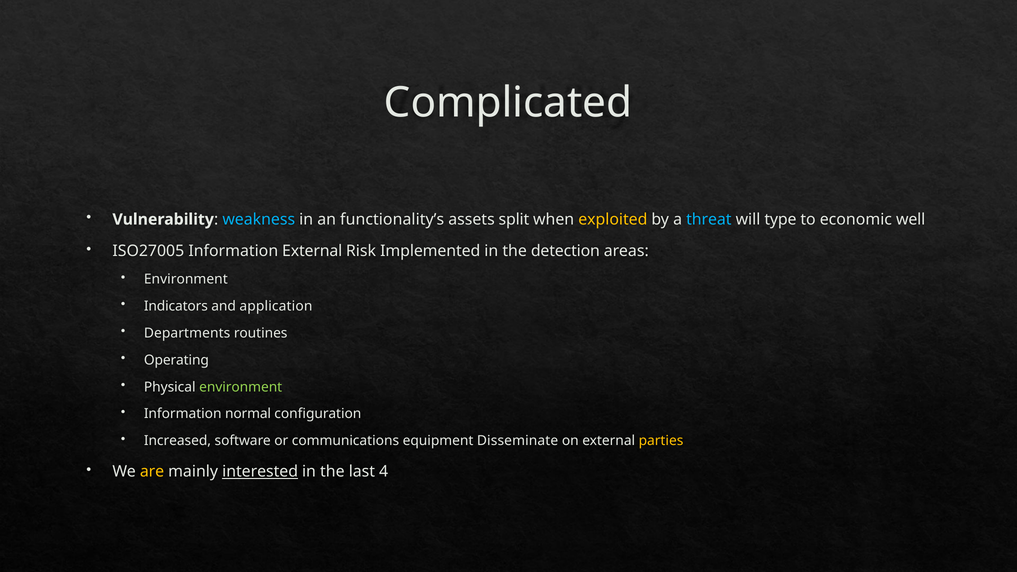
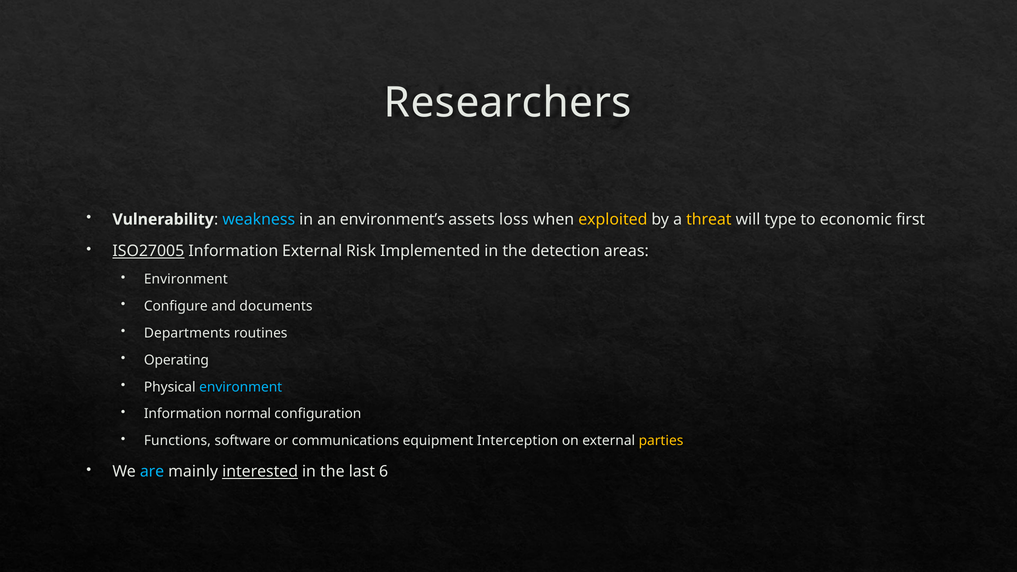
Complicated: Complicated -> Researchers (508, 103)
functionality’s: functionality’s -> environment’s (392, 219)
split: split -> loss (514, 219)
threat colour: light blue -> yellow (709, 219)
well: well -> first (911, 219)
ISO27005 underline: none -> present (148, 251)
Indicators: Indicators -> Configure (176, 306)
application: application -> documents (276, 306)
environment colour: light green -> light blue (241, 387)
Increased: Increased -> Functions (177, 441)
Disseminate: Disseminate -> Interception (518, 441)
are colour: yellow -> light blue (152, 472)
4: 4 -> 6 (384, 472)
